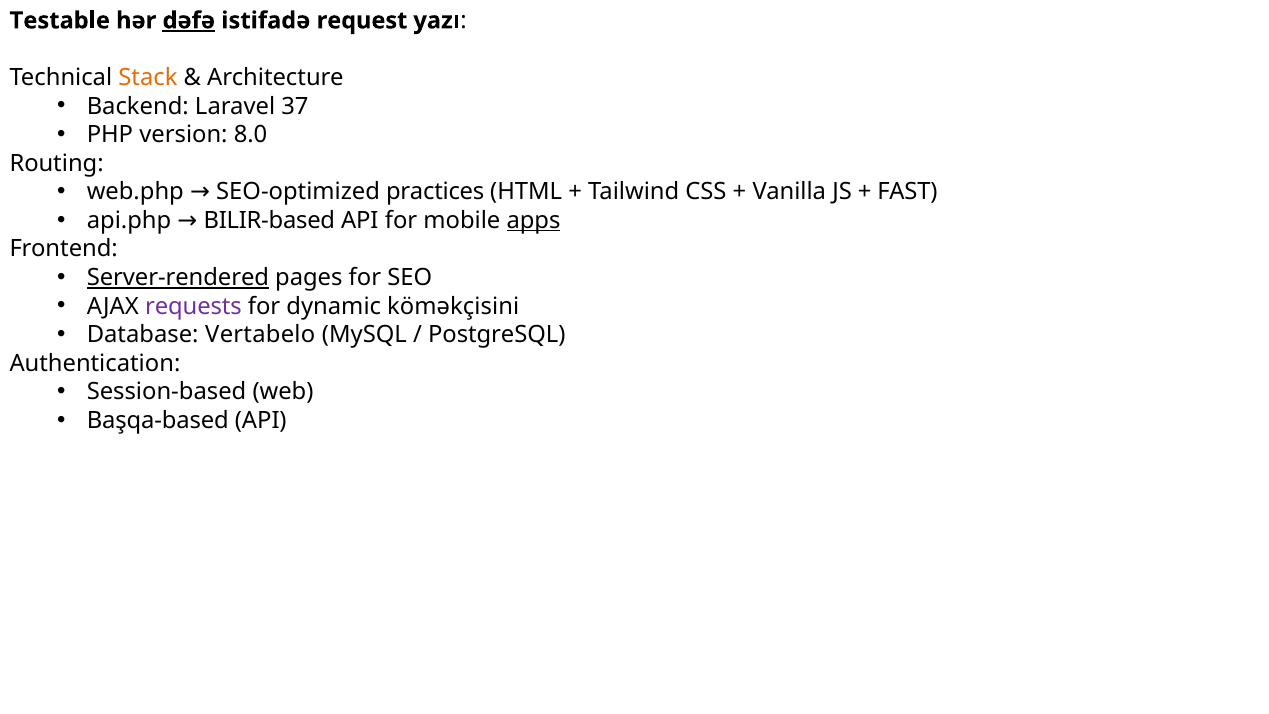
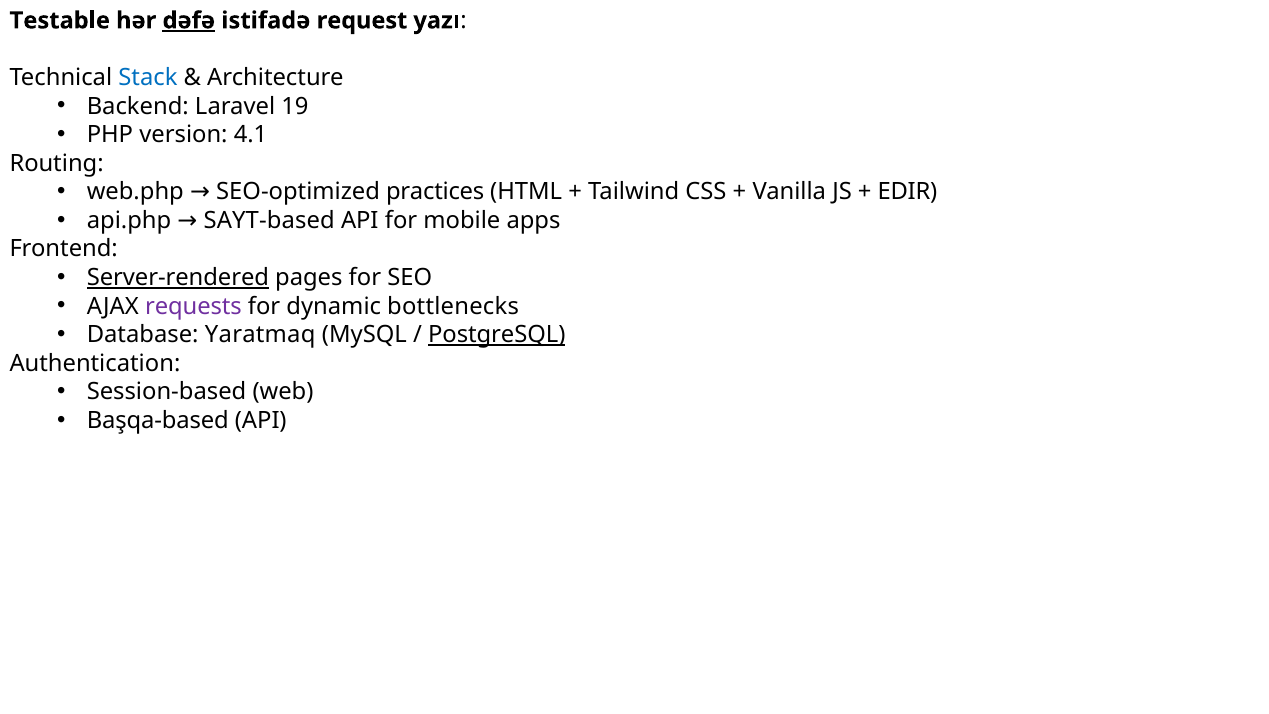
Stack colour: orange -> blue (148, 78)
37: 37 -> 19 (295, 106)
8.0: 8.0 -> 4.1 (251, 135)
FAST: FAST -> EDIR (907, 192)
BILIR-based: BILIR-based -> SAYT-based (269, 220)
apps underline: present -> none (533, 220)
köməkçisini: köməkçisini -> bottlenecks (453, 306)
Vertabelo: Vertabelo -> Yaratmaq (260, 335)
PostgreSQL underline: none -> present (497, 335)
